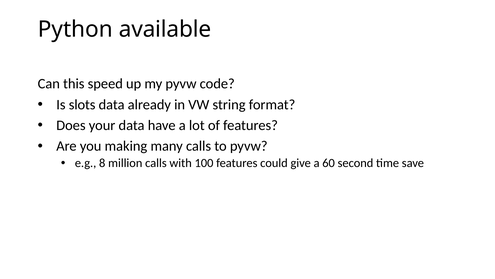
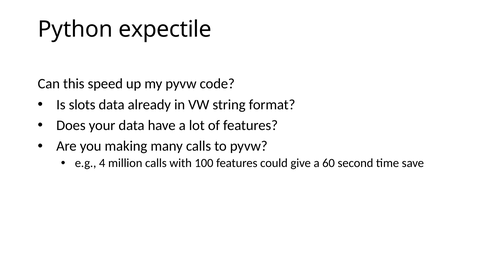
available: available -> expectile (165, 29)
8: 8 -> 4 (102, 163)
